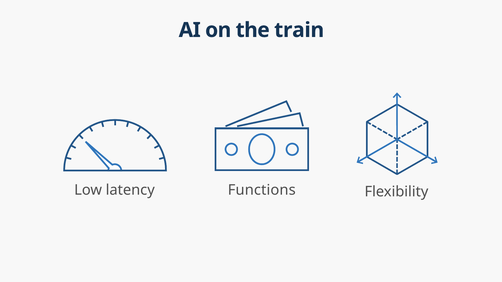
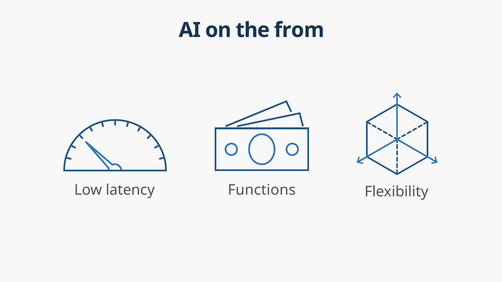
train: train -> from (299, 30)
